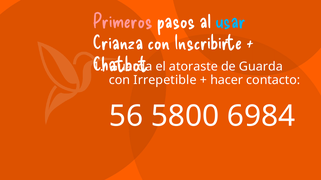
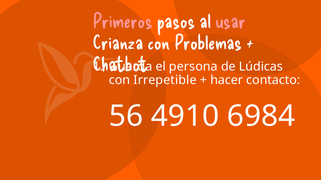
usar colour: light blue -> pink (230, 22)
Inscribirte: Inscribirte -> Problemas (208, 43)
atoraste: atoraste -> persona (193, 67)
de Guarda: Guarda -> Lúdicas (261, 67)
5800: 5800 -> 4910 (185, 116)
